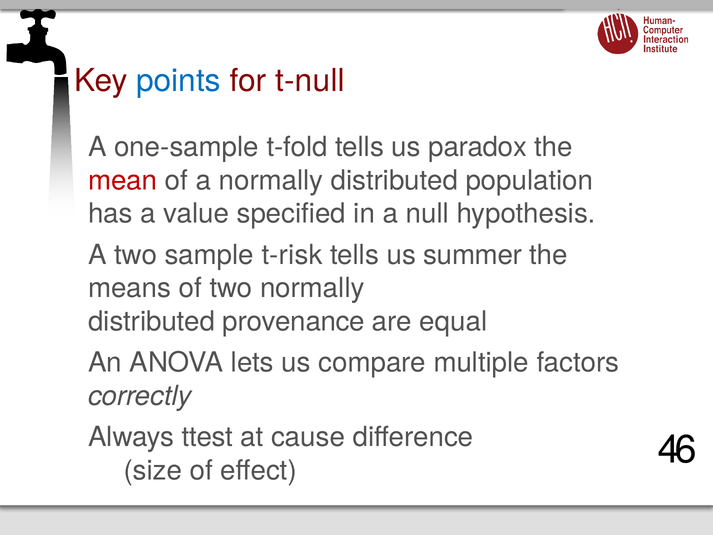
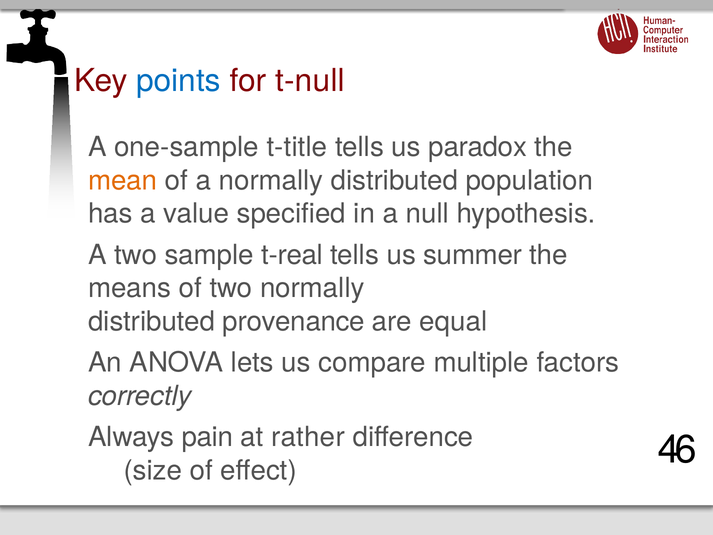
t-fold: t-fold -> t-title (297, 147)
mean colour: red -> orange (123, 180)
t-risk: t-risk -> t-real (292, 255)
ttest: ttest -> pain (207, 437)
cause: cause -> rather (308, 437)
